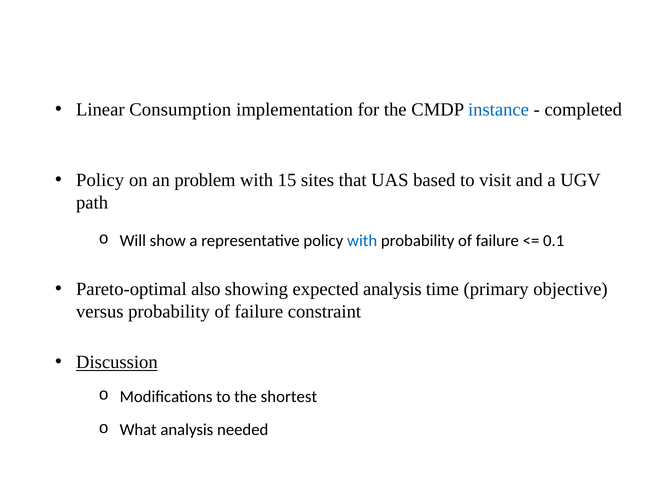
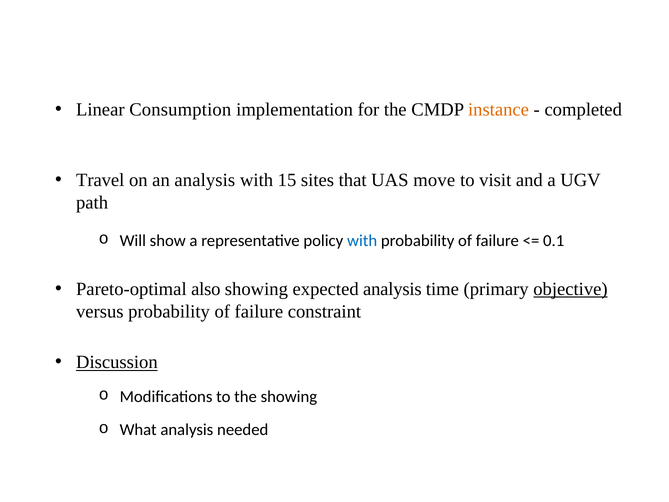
instance colour: blue -> orange (498, 110)
Policy: Policy -> Travel (100, 180)
an problem: problem -> analysis (205, 180)
based: based -> move (434, 180)
objective underline: none -> present (570, 289)
the shortest: shortest -> showing (289, 396)
